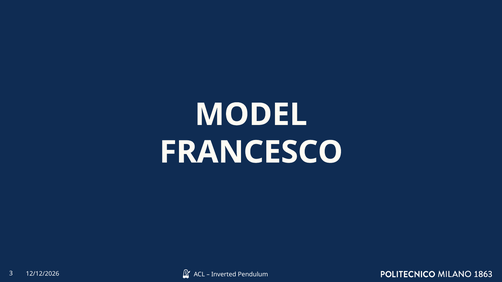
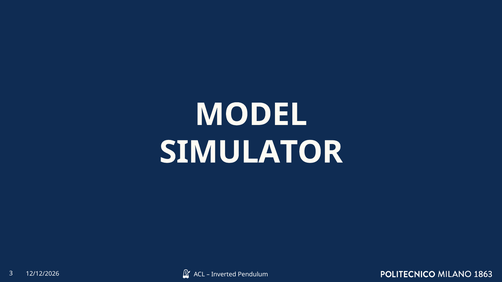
FRANCESCO: FRANCESCO -> SIMULATOR (251, 152)
